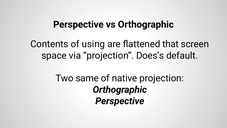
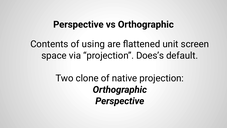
that: that -> unit (170, 44)
same: same -> clone (87, 78)
